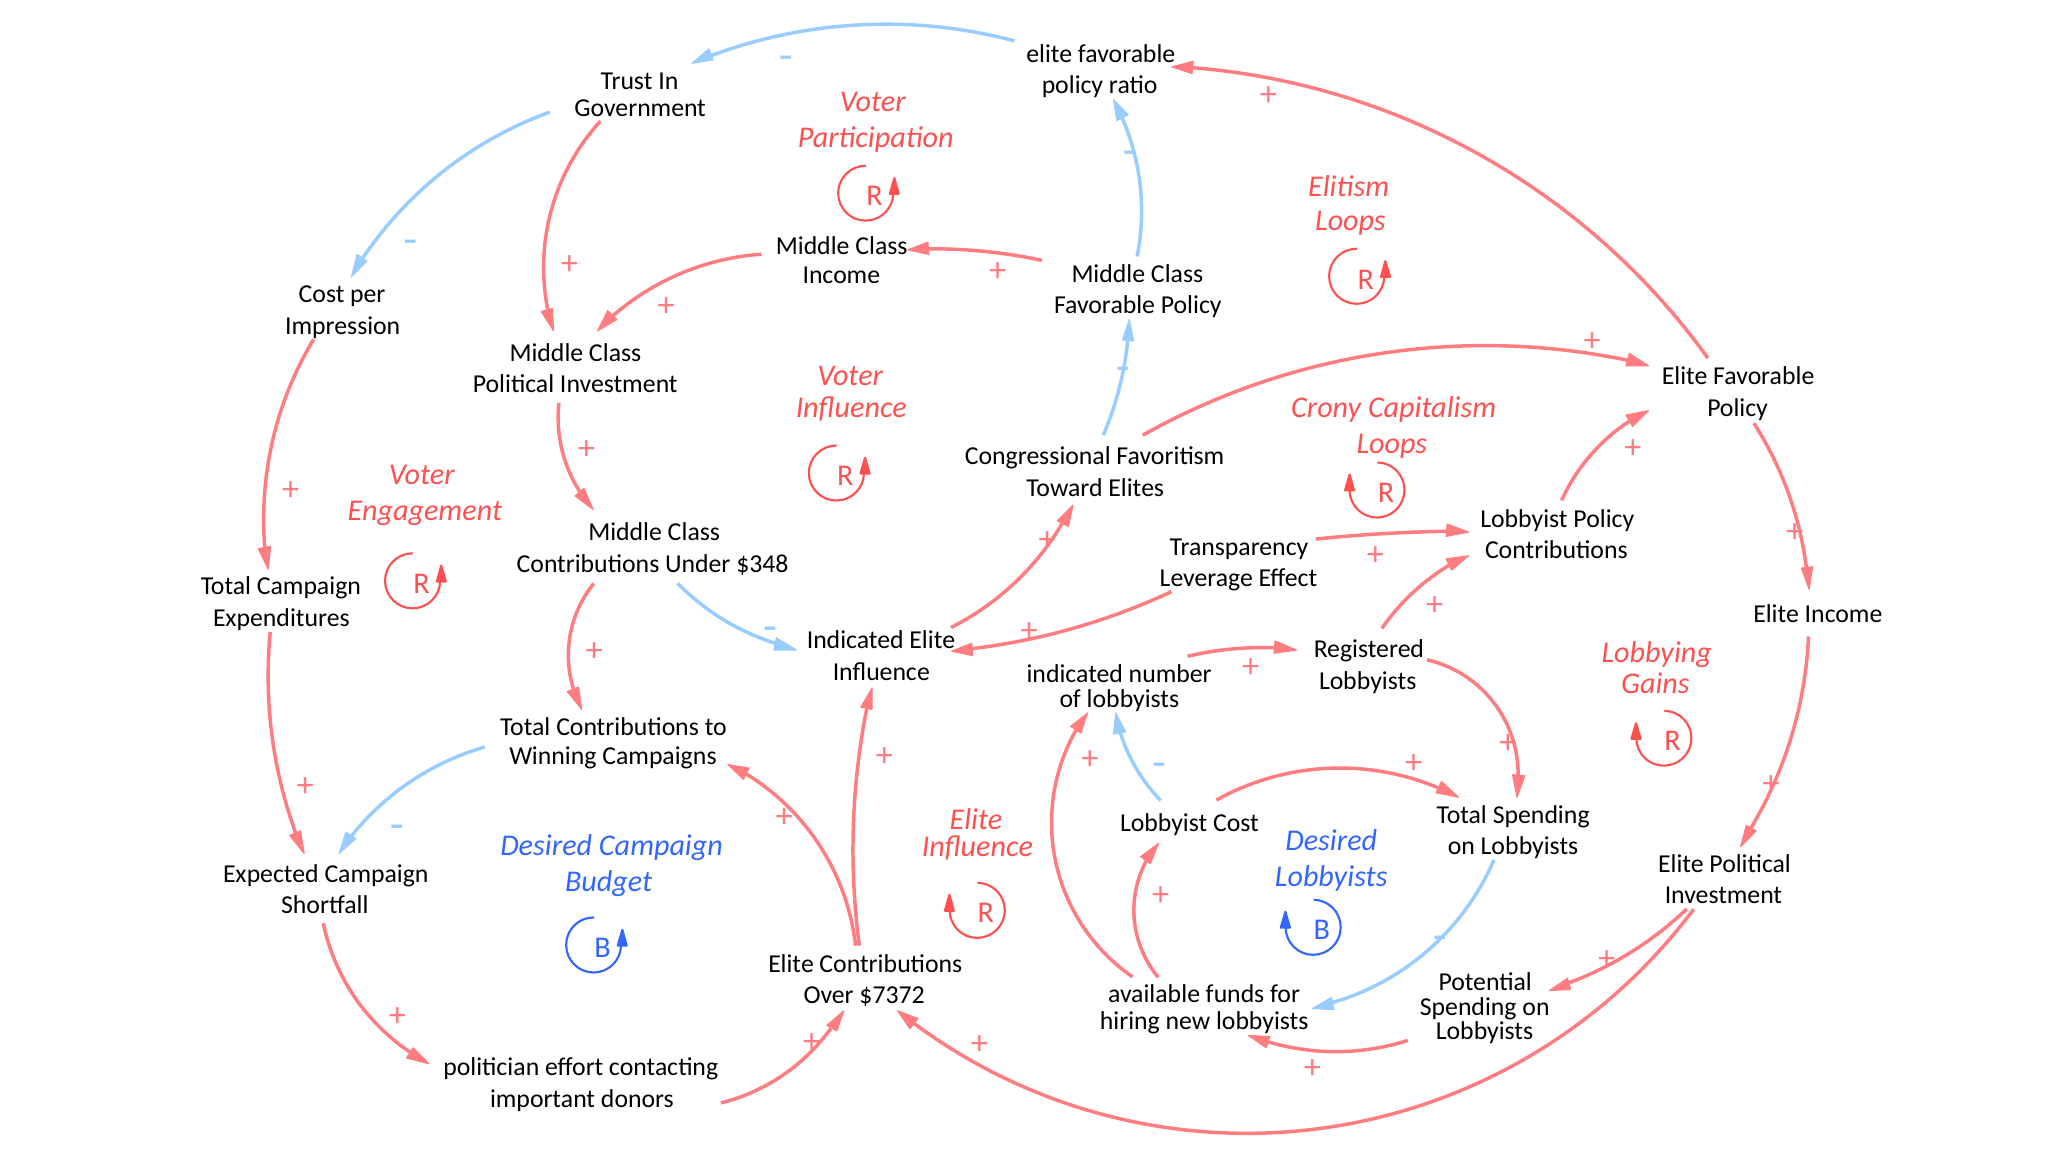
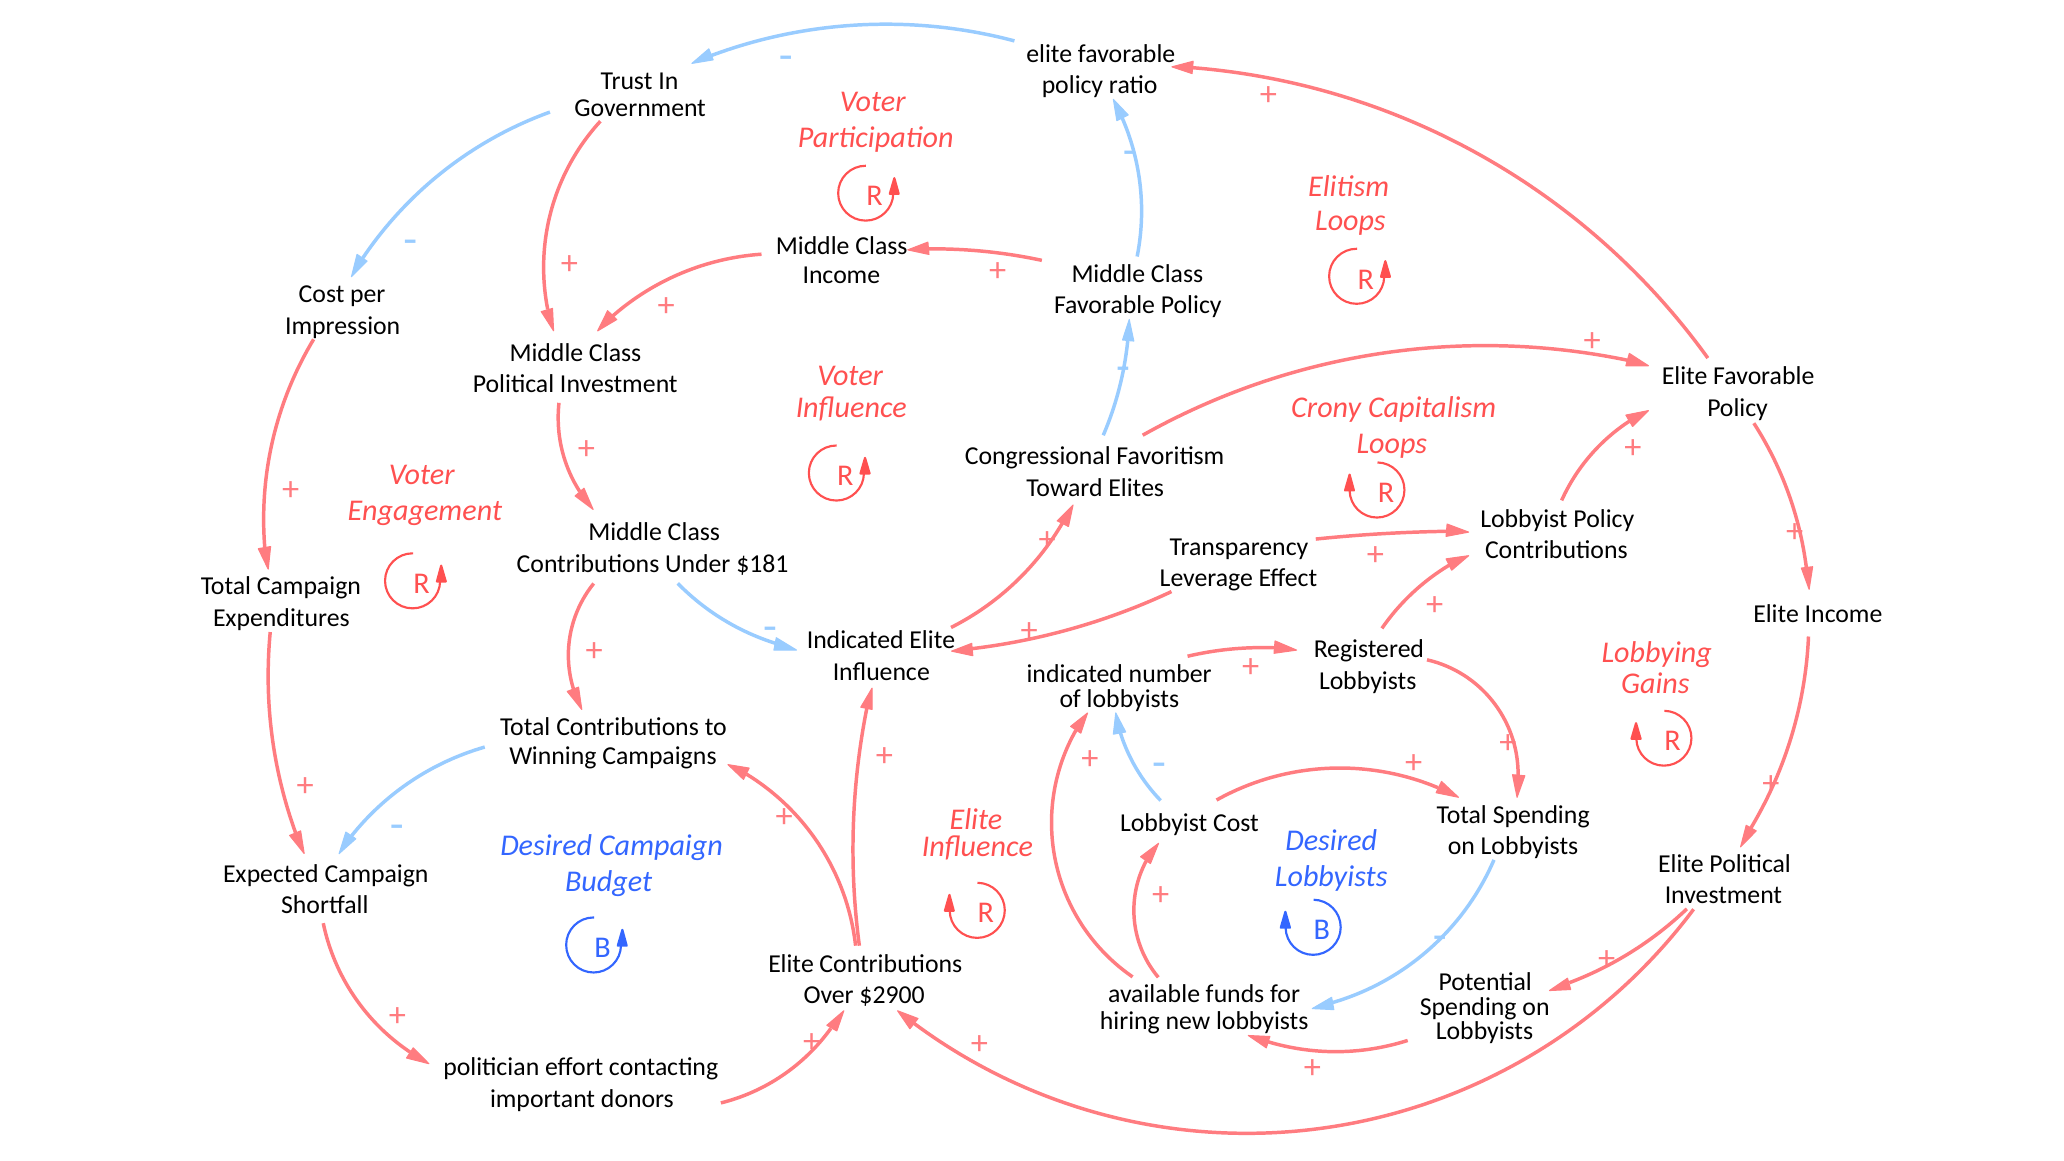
$348: $348 -> $181 (762, 564)
$7372: $7372 -> $2900 (892, 995)
